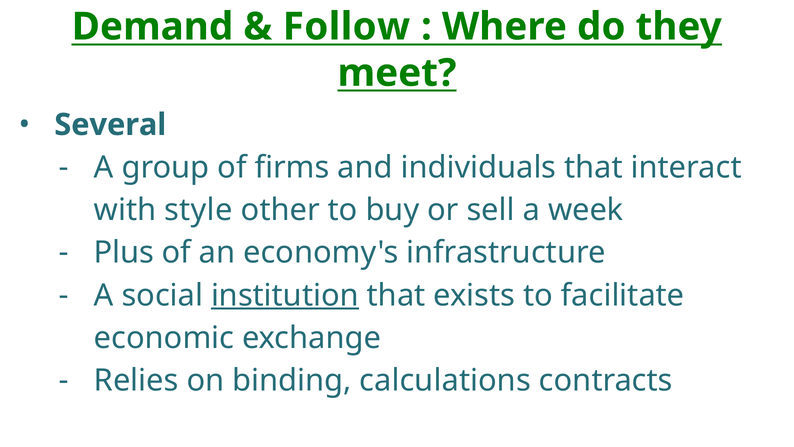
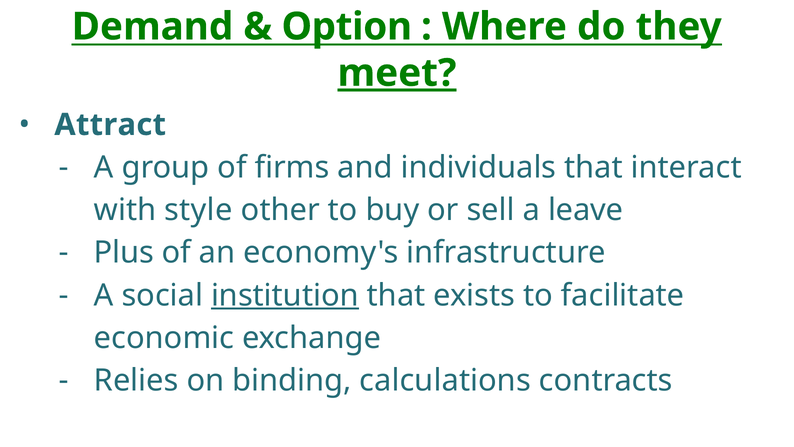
Follow: Follow -> Option (347, 27)
meet underline: none -> present (397, 73)
Several: Several -> Attract (110, 125)
week: week -> leave (586, 210)
